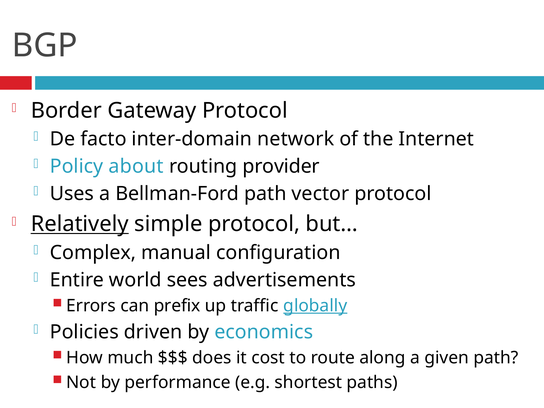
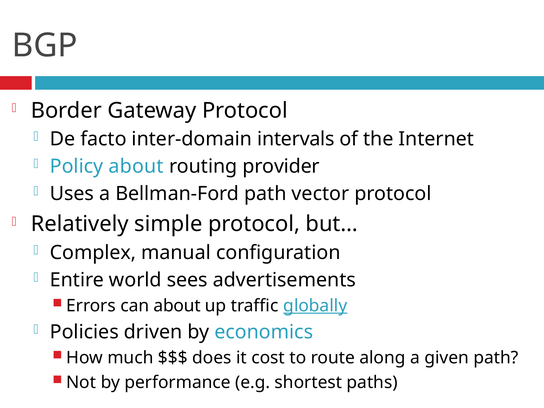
network: network -> intervals (296, 139)
Relatively underline: present -> none (80, 224)
can prefix: prefix -> about (177, 306)
